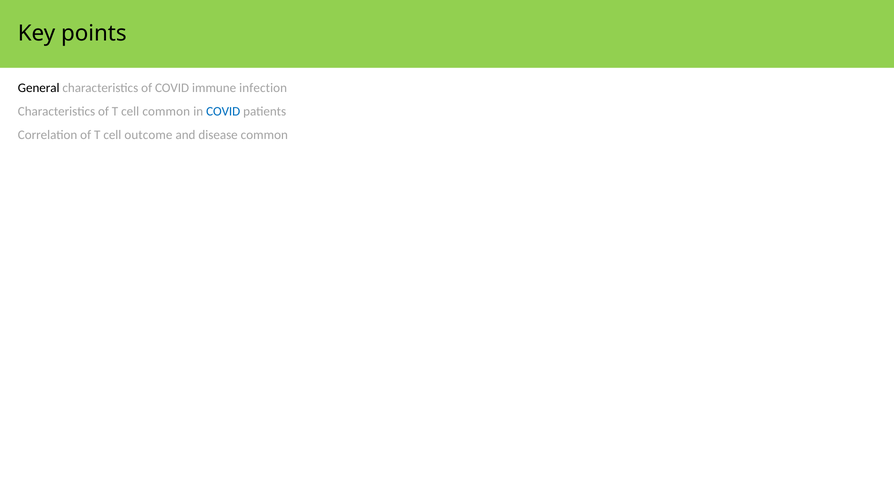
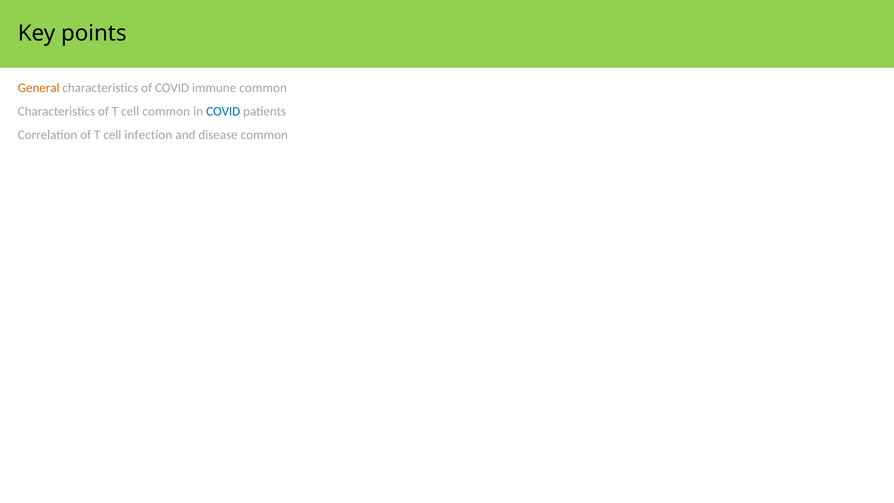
General colour: black -> orange (39, 88)
immune infection: infection -> common (263, 88)
outcome: outcome -> infection (148, 135)
